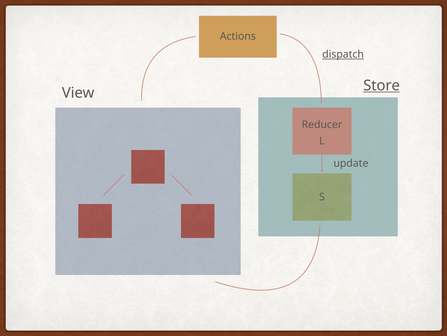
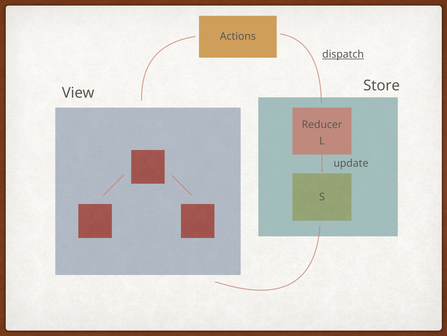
Store underline: present -> none (382, 85)
